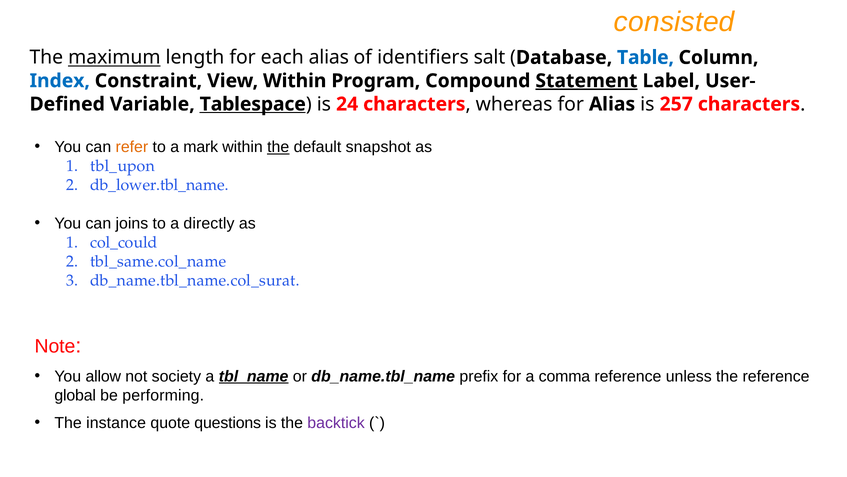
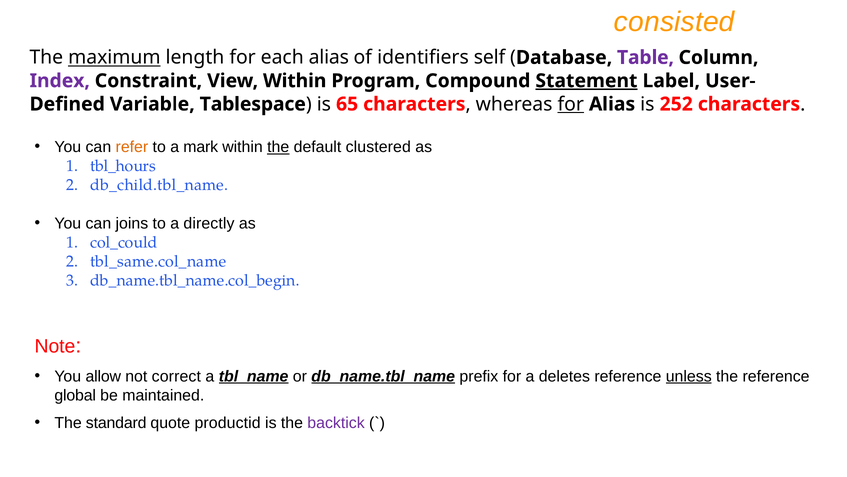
salt: salt -> self (489, 57)
Table colour: blue -> purple (645, 57)
Index colour: blue -> purple (60, 81)
Tablespace underline: present -> none (253, 104)
24: 24 -> 65 (347, 104)
for underline: none -> present (571, 104)
257: 257 -> 252 (676, 104)
snapshot: snapshot -> clustered (378, 147)
tbl_upon: tbl_upon -> tbl_hours (123, 166)
db_lower.tbl_name: db_lower.tbl_name -> db_child.tbl_name (159, 185)
db_name.tbl_name.col_surat: db_name.tbl_name.col_surat -> db_name.tbl_name.col_begin (195, 280)
society: society -> correct (176, 376)
db_name.tbl_name underline: none -> present (383, 376)
comma: comma -> deletes (564, 376)
unless underline: none -> present (689, 376)
performing: performing -> maintained (163, 395)
instance: instance -> standard (116, 422)
questions: questions -> productid (228, 422)
